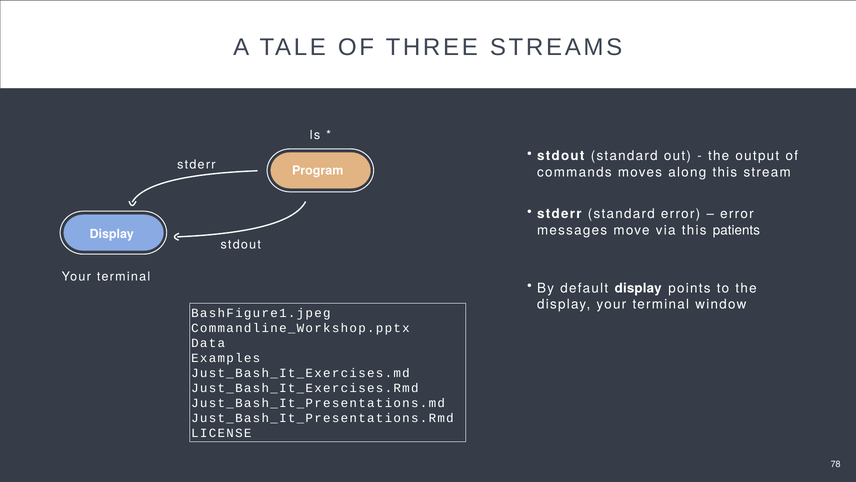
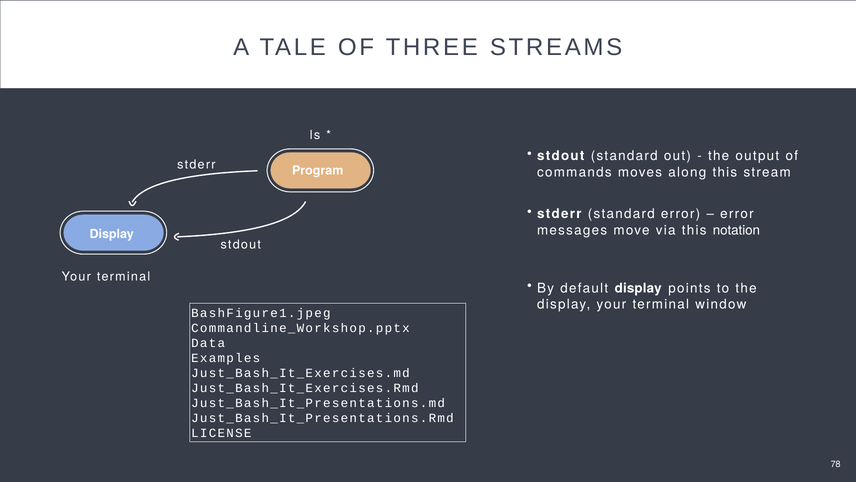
patients: patients -> notation (736, 230)
